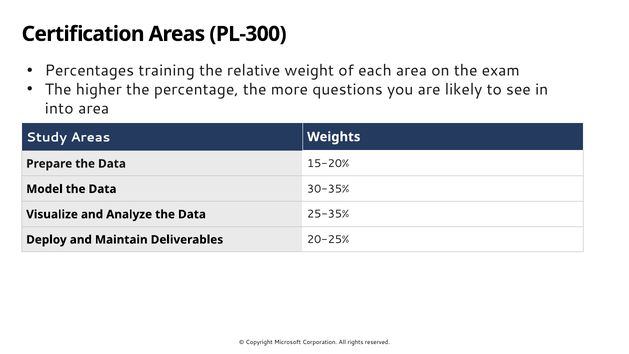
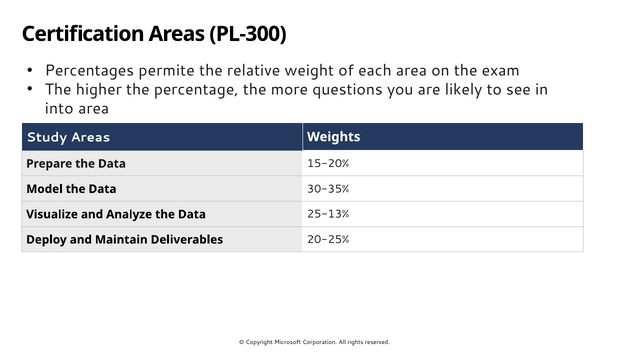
training: training -> permite (167, 71)
25-35%: 25-35% -> 25-13% (328, 214)
